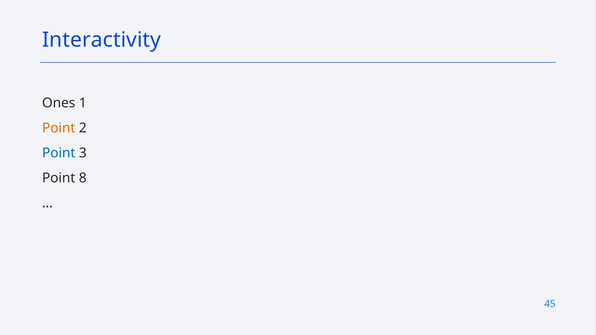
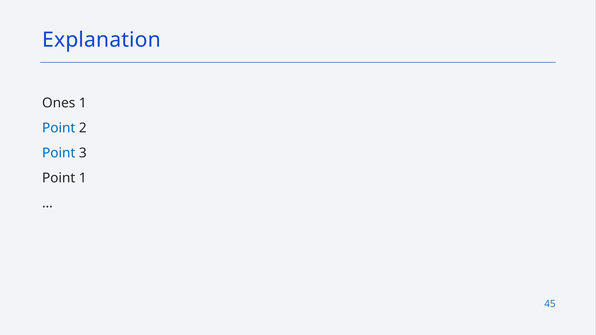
Interactivity: Interactivity -> Explanation (102, 40)
Point colour: orange -> blue (59, 128)
Point 8: 8 -> 1 (83, 178)
